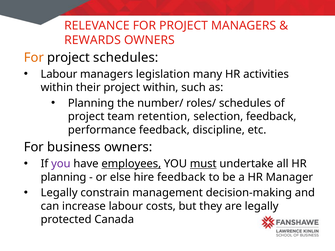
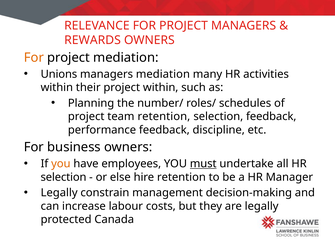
project schedules: schedules -> mediation (126, 58)
Labour: Labour -> Unions (59, 74)
managers legislation: legislation -> mediation (163, 74)
you colour: purple -> orange (61, 164)
employees underline: present -> none (131, 164)
planning: planning -> selection (64, 177)
hire feedback: feedback -> retention (181, 177)
